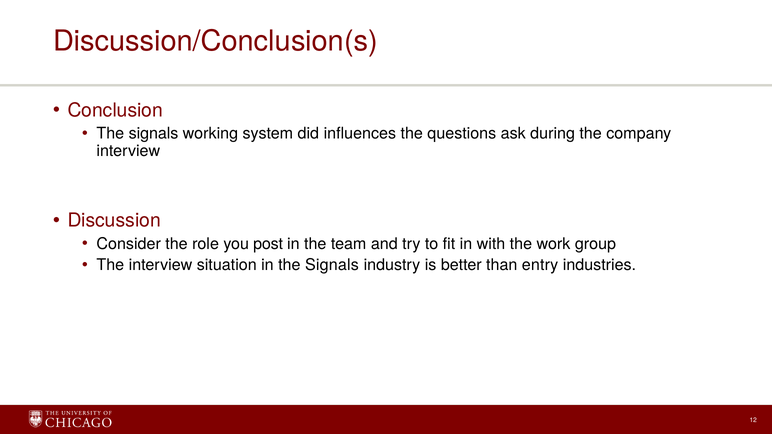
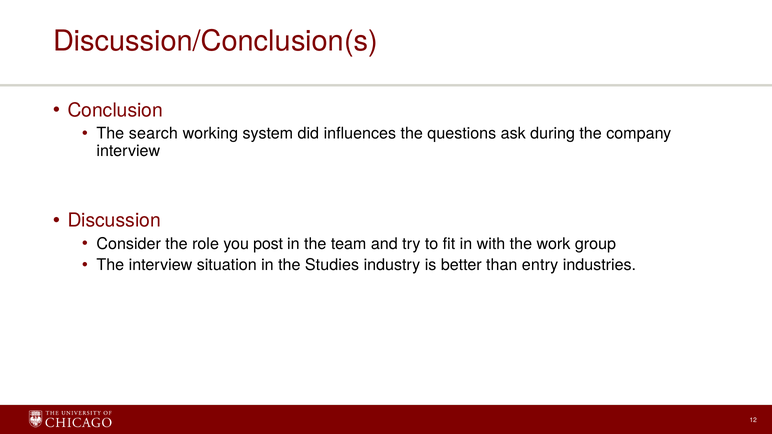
signals: signals -> search (153, 133)
in the Signals: Signals -> Studies (332, 265)
